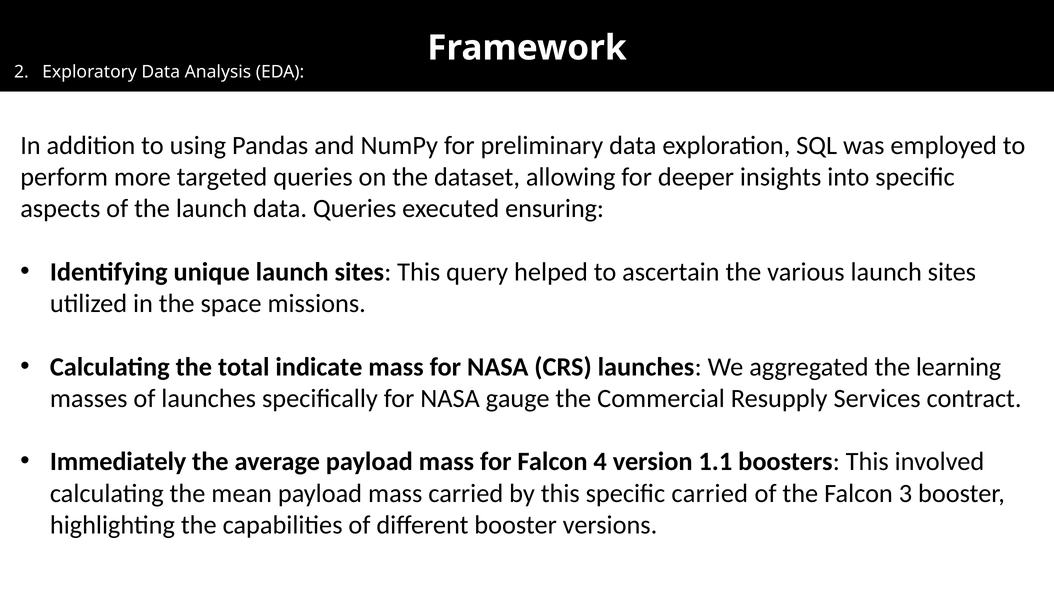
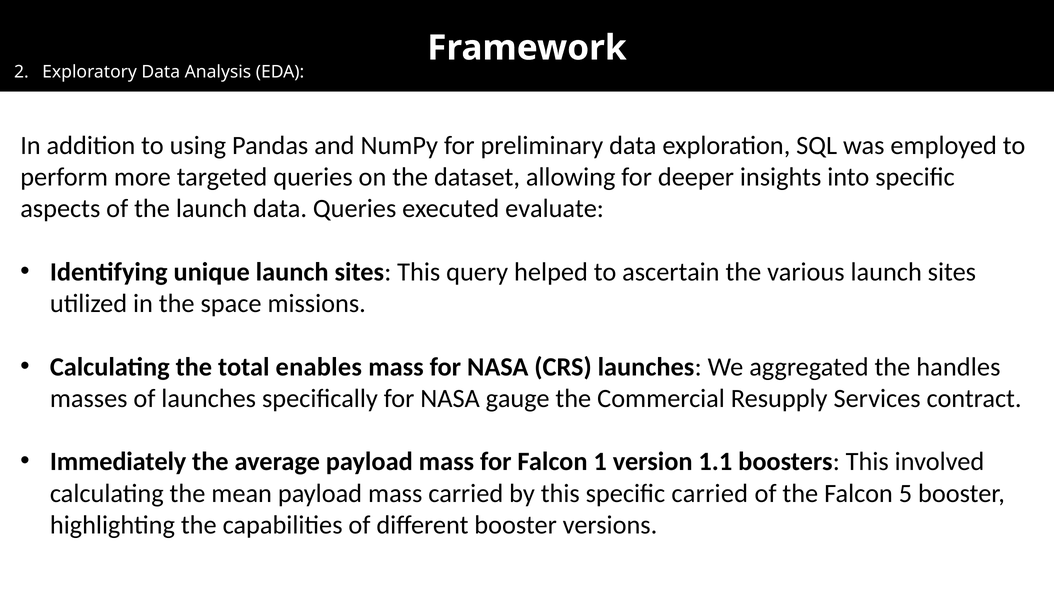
ensuring: ensuring -> evaluate (555, 209)
indicate: indicate -> enables (319, 367)
learning: learning -> handles (958, 367)
4: 4 -> 1 (600, 462)
3: 3 -> 5 (906, 493)
